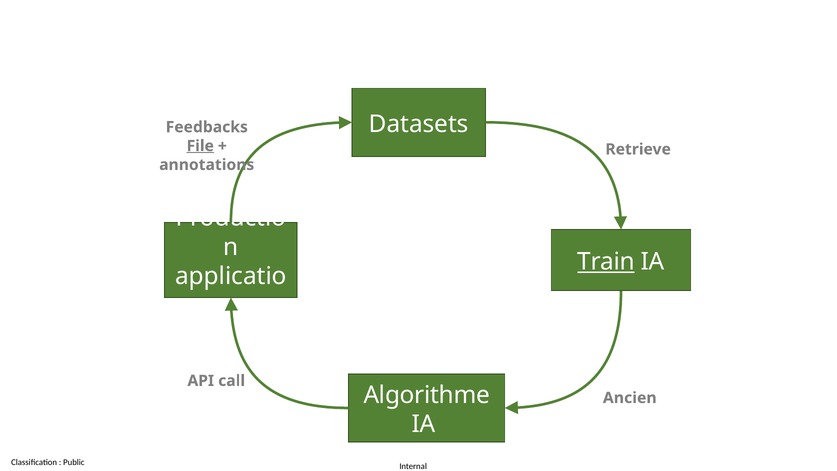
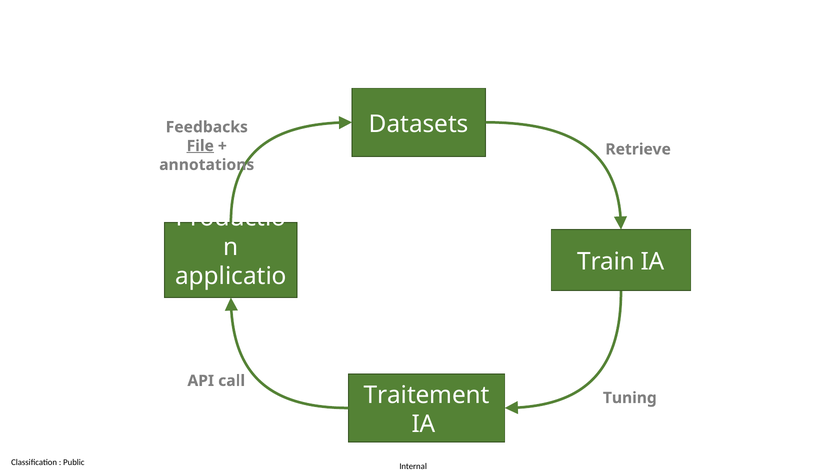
Train underline: present -> none (606, 262)
Algorithme: Algorithme -> Traitement (427, 395)
Ancien: Ancien -> Tuning (630, 398)
